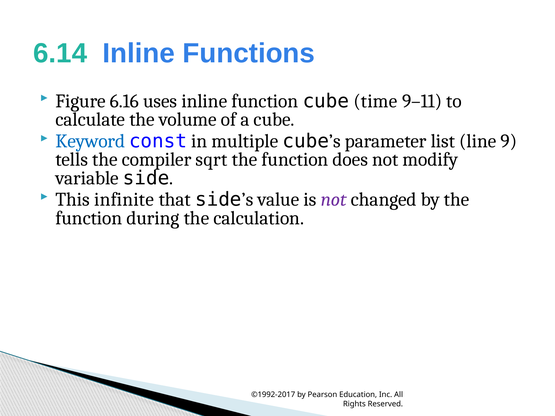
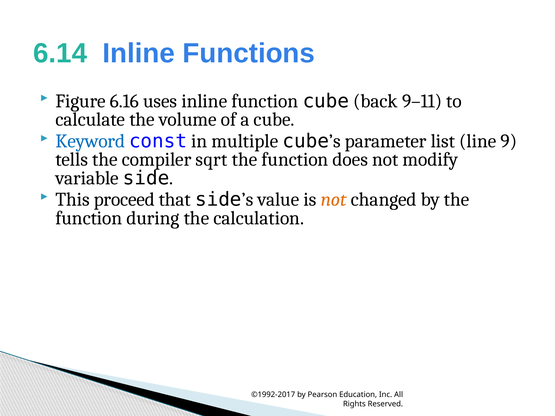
time: time -> back (375, 101)
infinite: infinite -> proceed (124, 200)
not colour: purple -> orange (334, 200)
